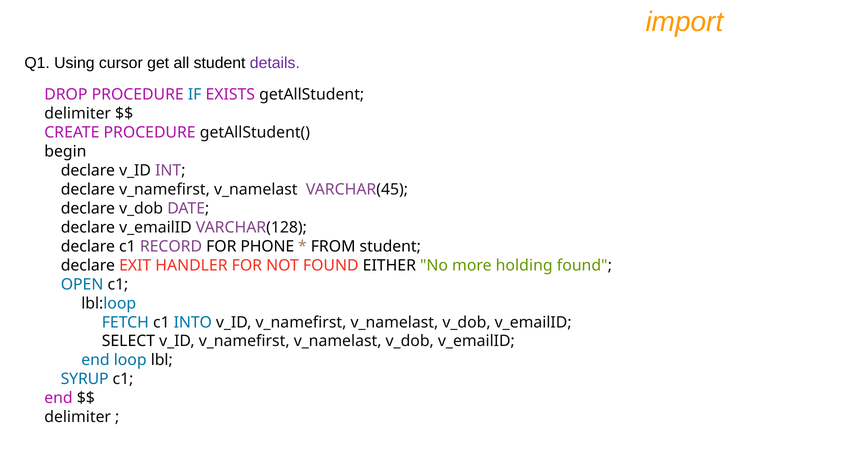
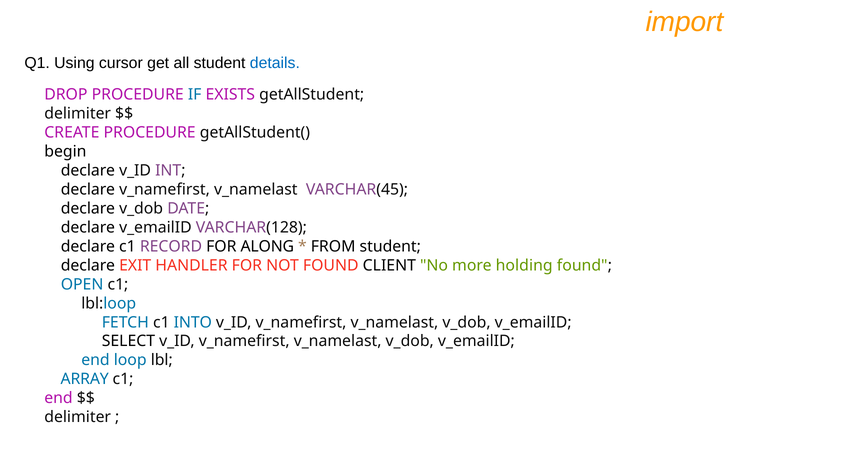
details colour: purple -> blue (275, 63)
PHONE: PHONE -> ALONG (267, 247)
EITHER: EITHER -> CLIENT (389, 266)
SYRUP: SYRUP -> ARRAY (85, 379)
